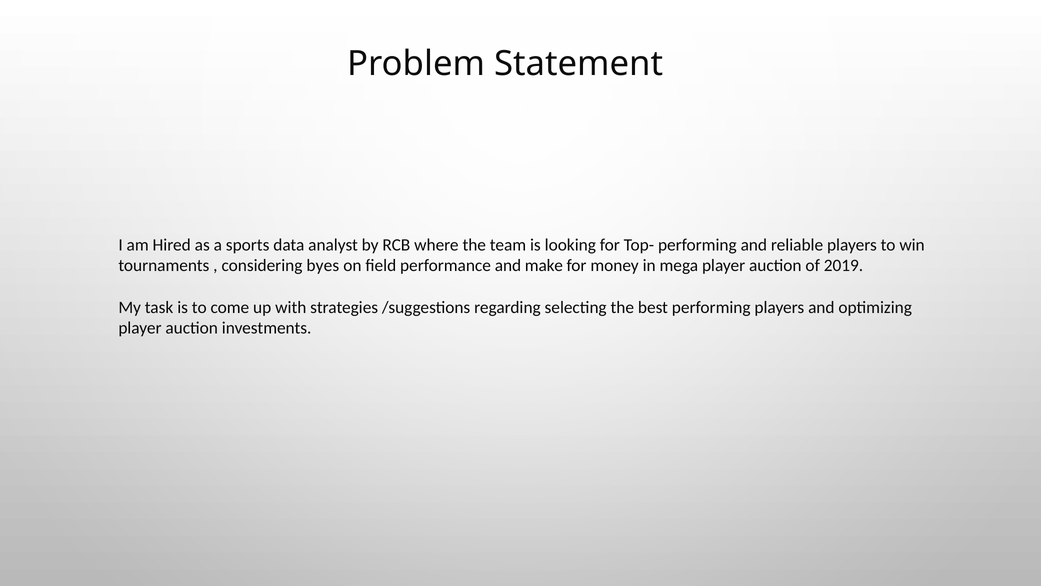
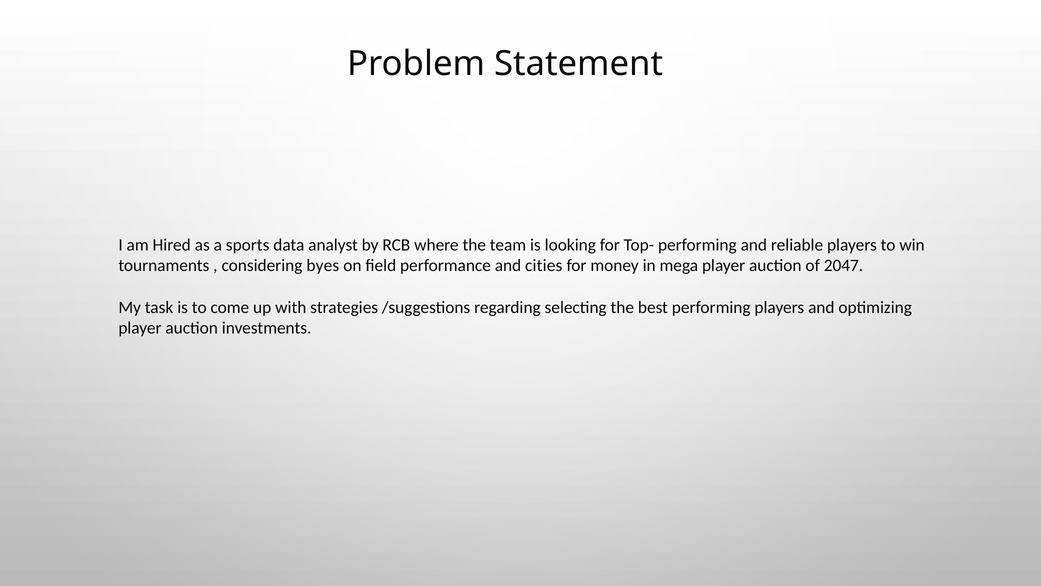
make: make -> cities (544, 265)
2019: 2019 -> 2047 (843, 265)
